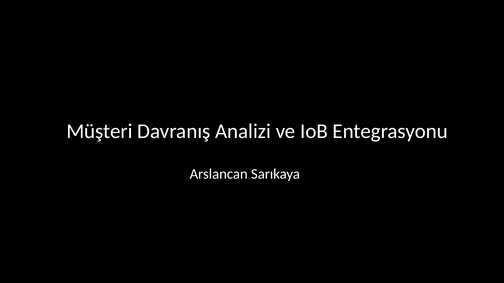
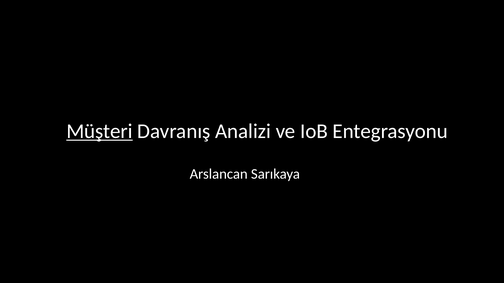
Müşteri underline: none -> present (100, 131)
